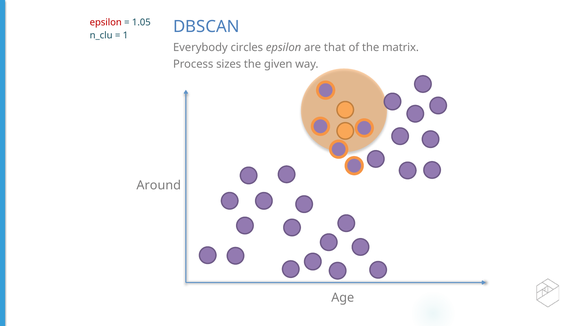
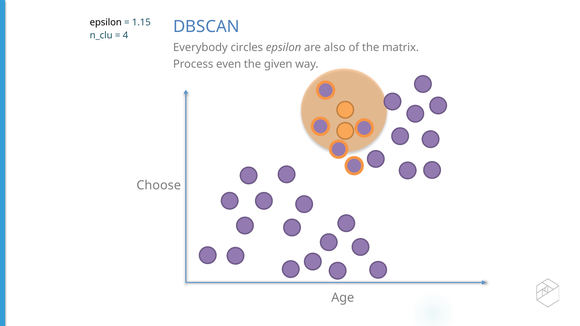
epsilon colour: red -> black (106, 22)
1.05: 1.05 -> 1.15 (141, 22)
1: 1 -> 4 (125, 36)
that: that -> also (335, 47)
sizes: sizes -> even (229, 64)
Around: Around -> Choose (159, 186)
